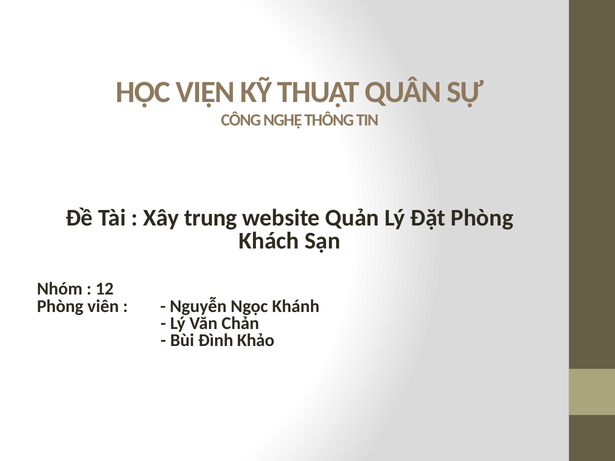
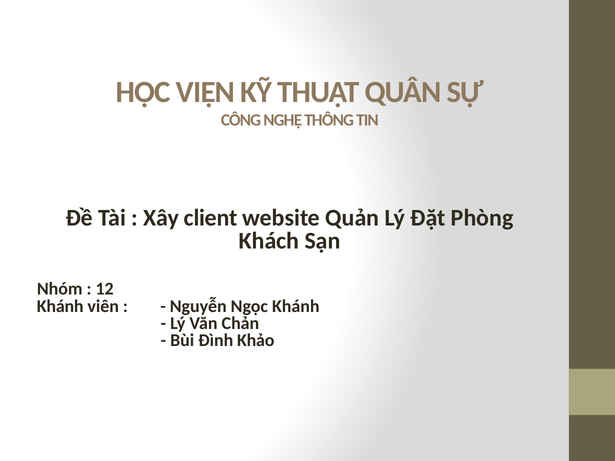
trung: trung -> client (211, 218)
Phòng: Phòng -> Khánh (60, 306)
